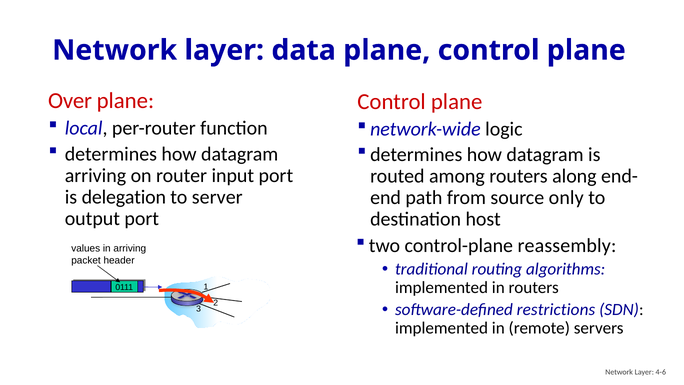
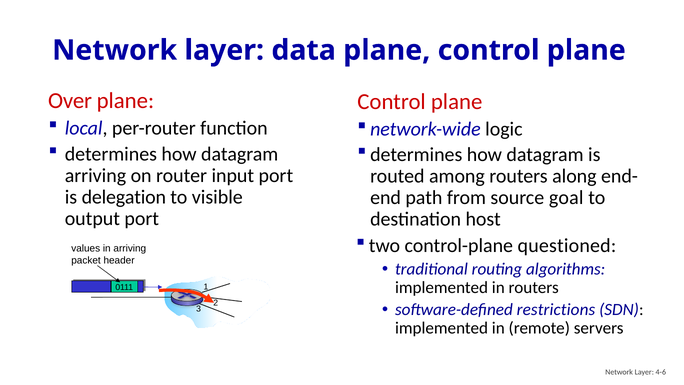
server: server -> visible (217, 197)
only: only -> goal (566, 198)
reassembly: reassembly -> questioned (567, 246)
